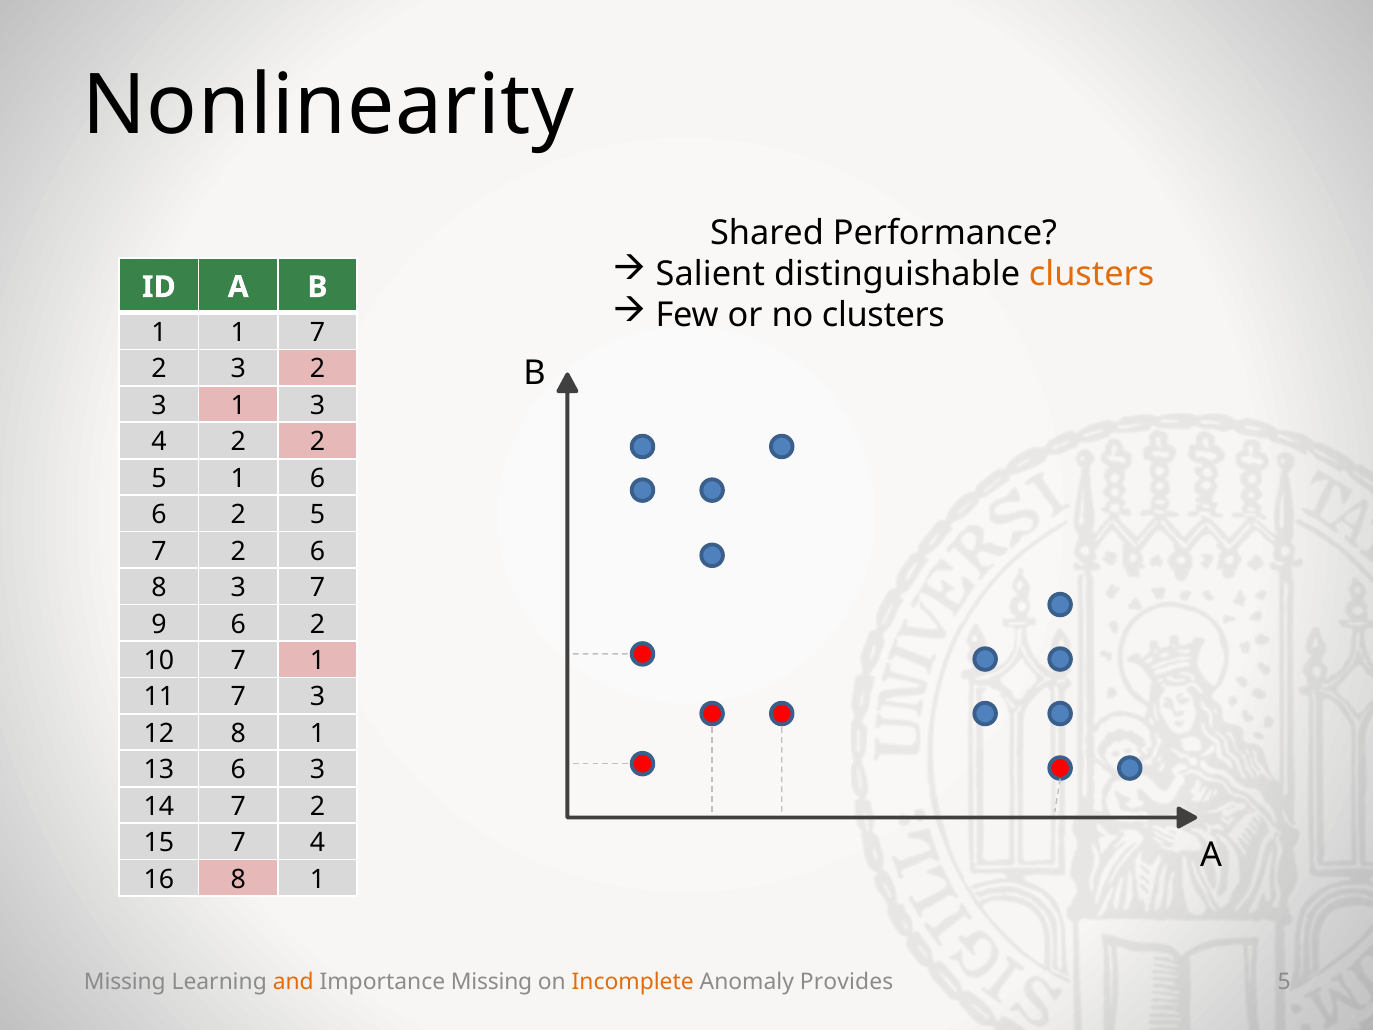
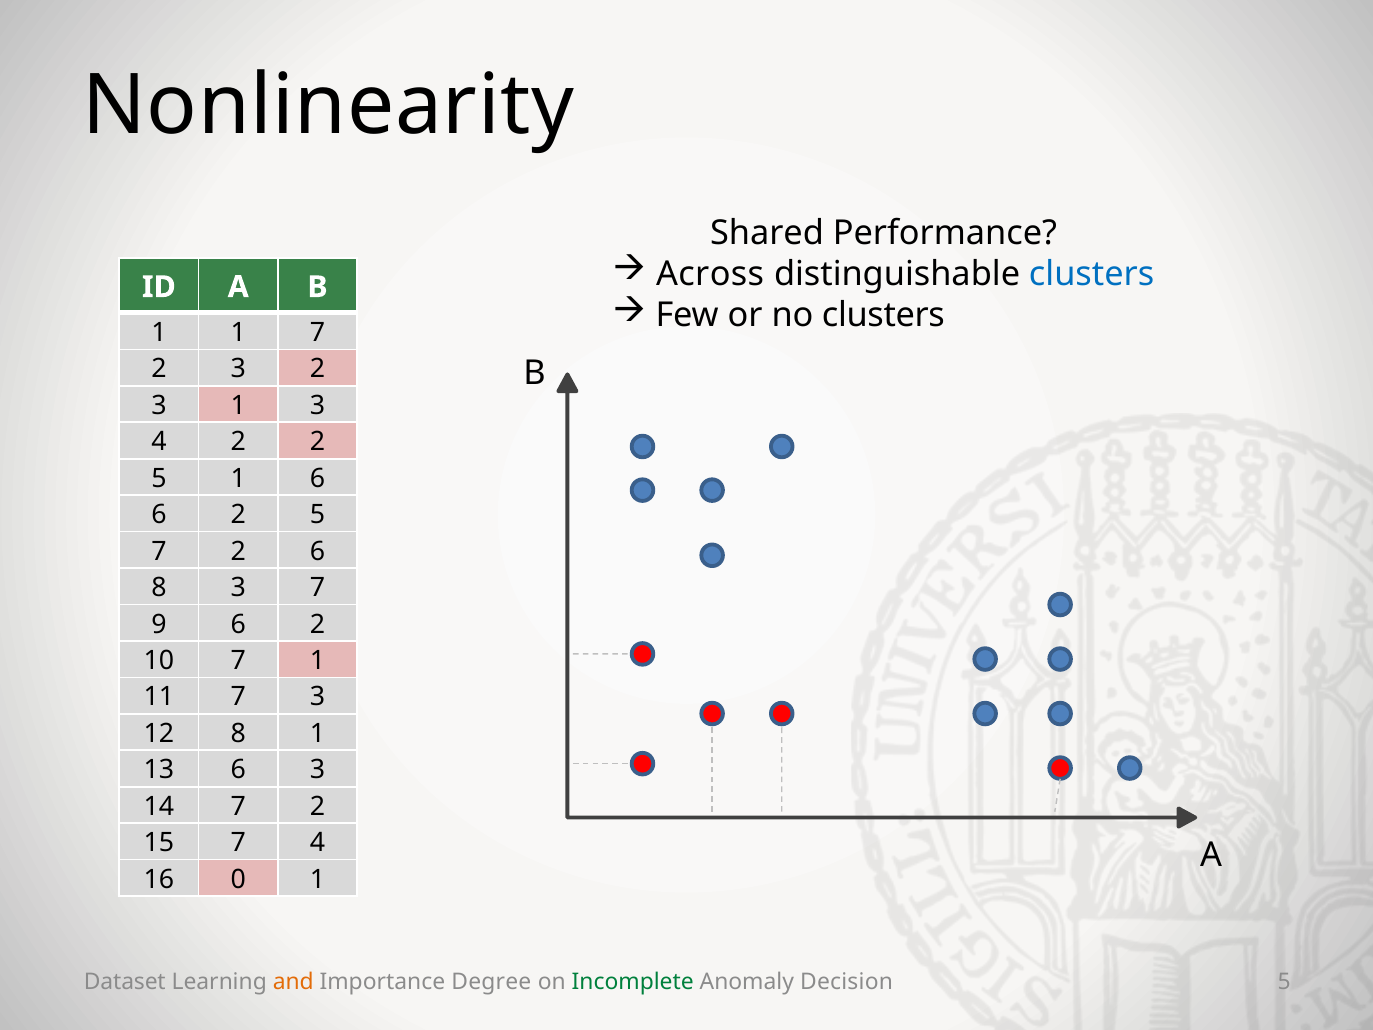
Salient: Salient -> Across (710, 274)
clusters colour: orange -> blue (1092, 274)
16 8: 8 -> 0 (238, 879)
Missing: Missing -> Dataset (125, 982)
Importance Missing: Missing -> Degree (491, 982)
Incomplete colour: orange -> green (633, 982)
Provides: Provides -> Decision (847, 982)
